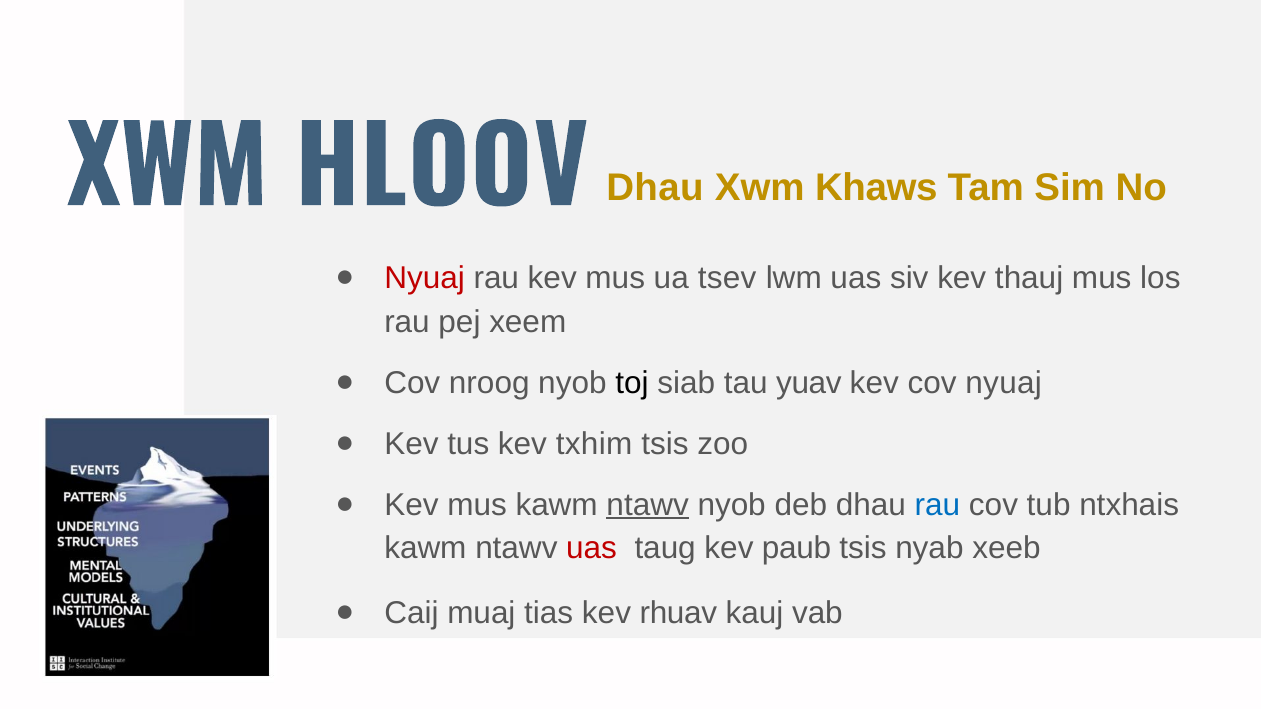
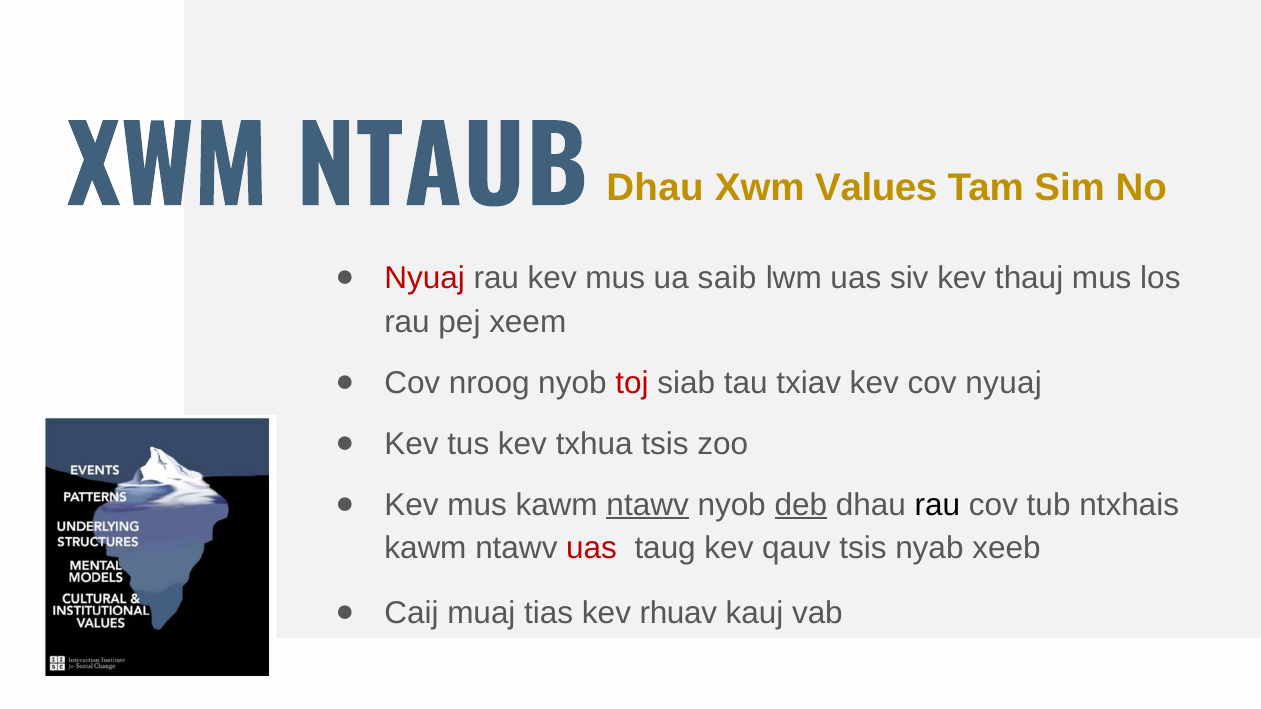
HLOOV: HLOOV -> NTAUB (442, 171)
Khaws: Khaws -> Values (876, 188)
tsev: tsev -> saib (727, 278)
toj colour: black -> red (632, 383)
yuav: yuav -> txiav (809, 383)
txhim: txhim -> txhua (594, 444)
deb underline: none -> present (801, 505)
rau colour: blue -> black (937, 505)
paub: paub -> qauv (796, 548)
